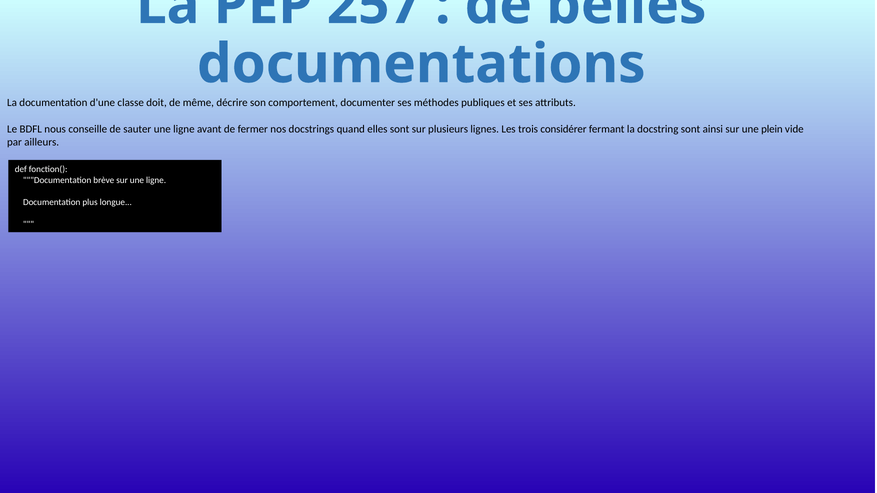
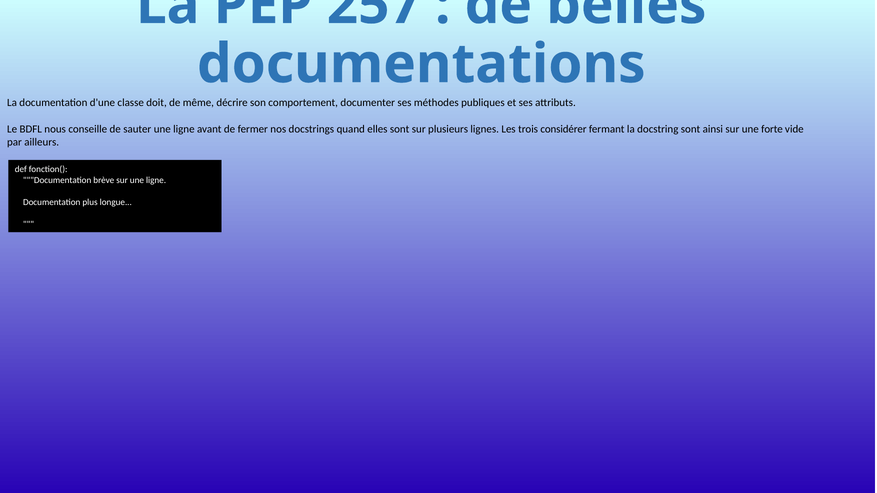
plein: plein -> forte (772, 129)
